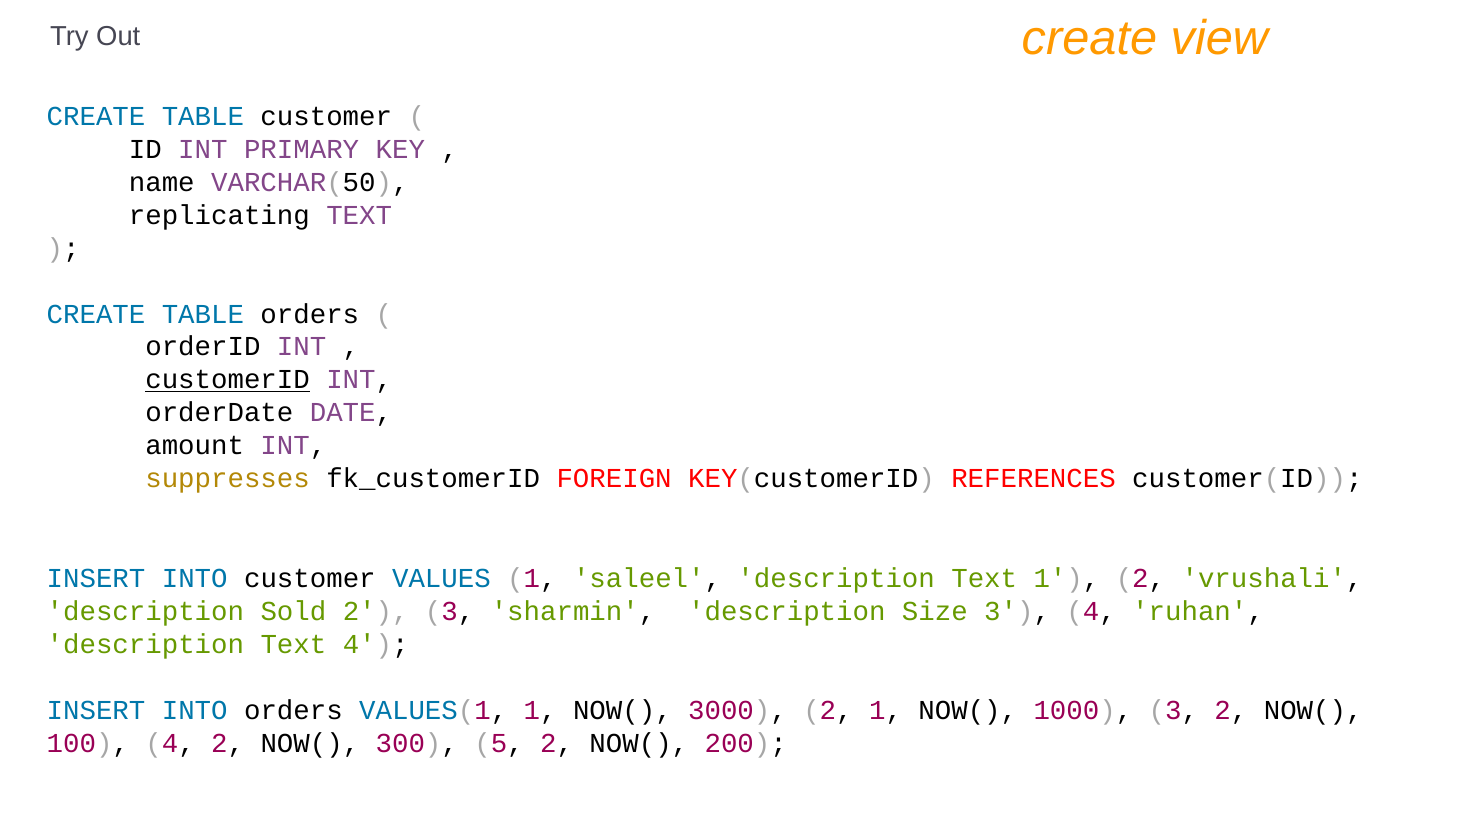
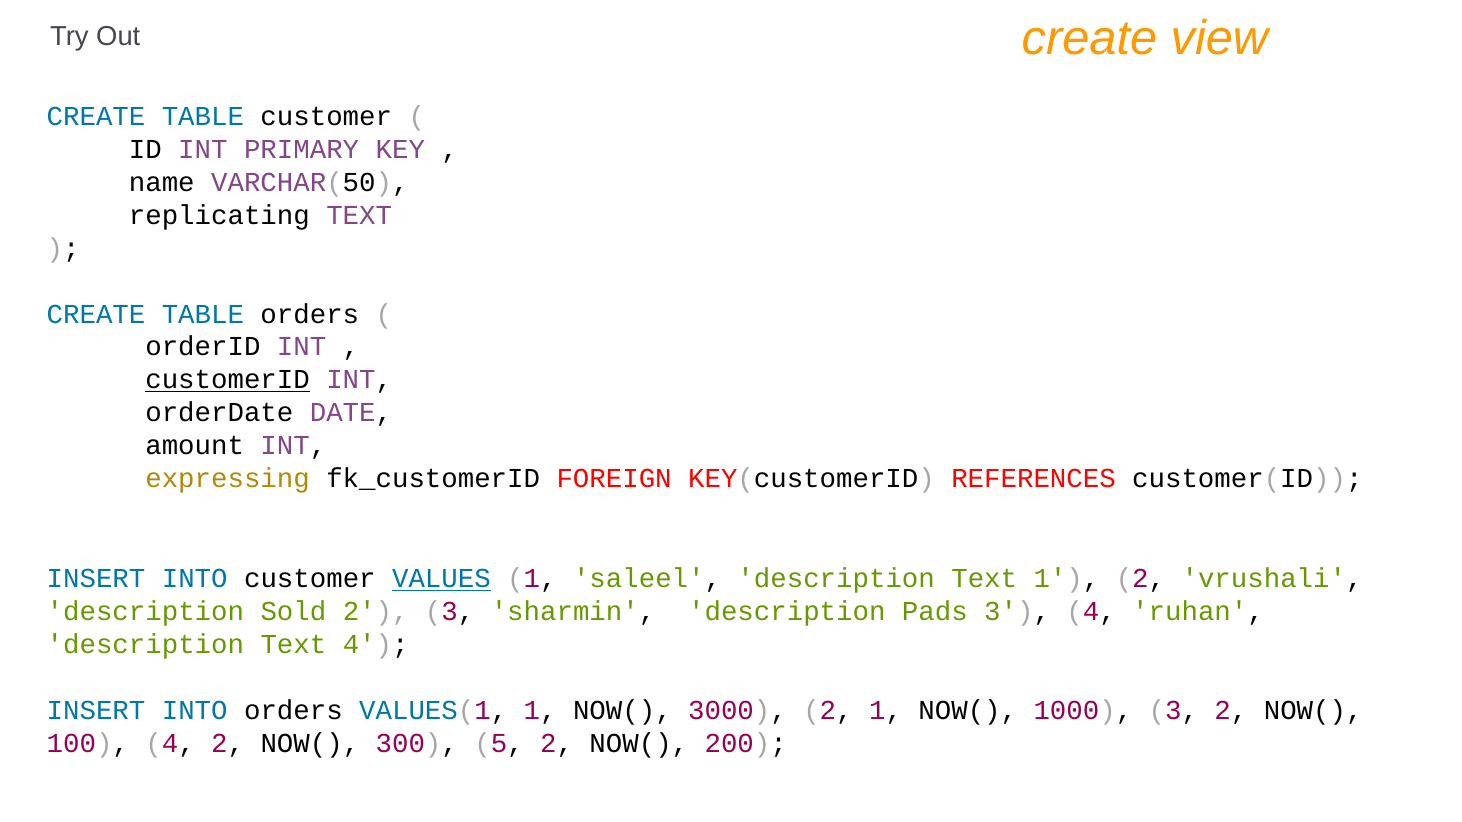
suppresses: suppresses -> expressing (228, 479)
VALUES underline: none -> present (441, 579)
Size: Size -> Pads (935, 612)
